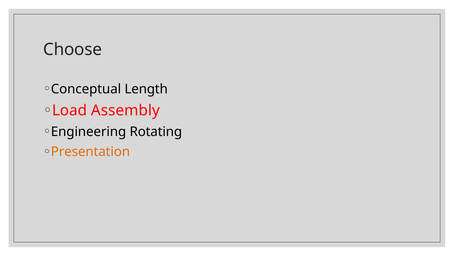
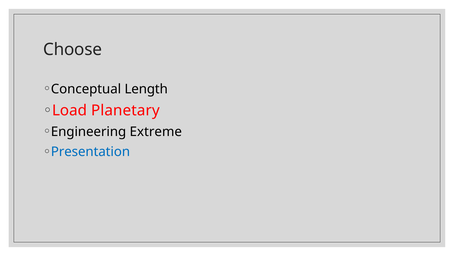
Assembly: Assembly -> Planetary (125, 110)
Rotating: Rotating -> Extreme (156, 131)
Presentation colour: orange -> blue (90, 152)
